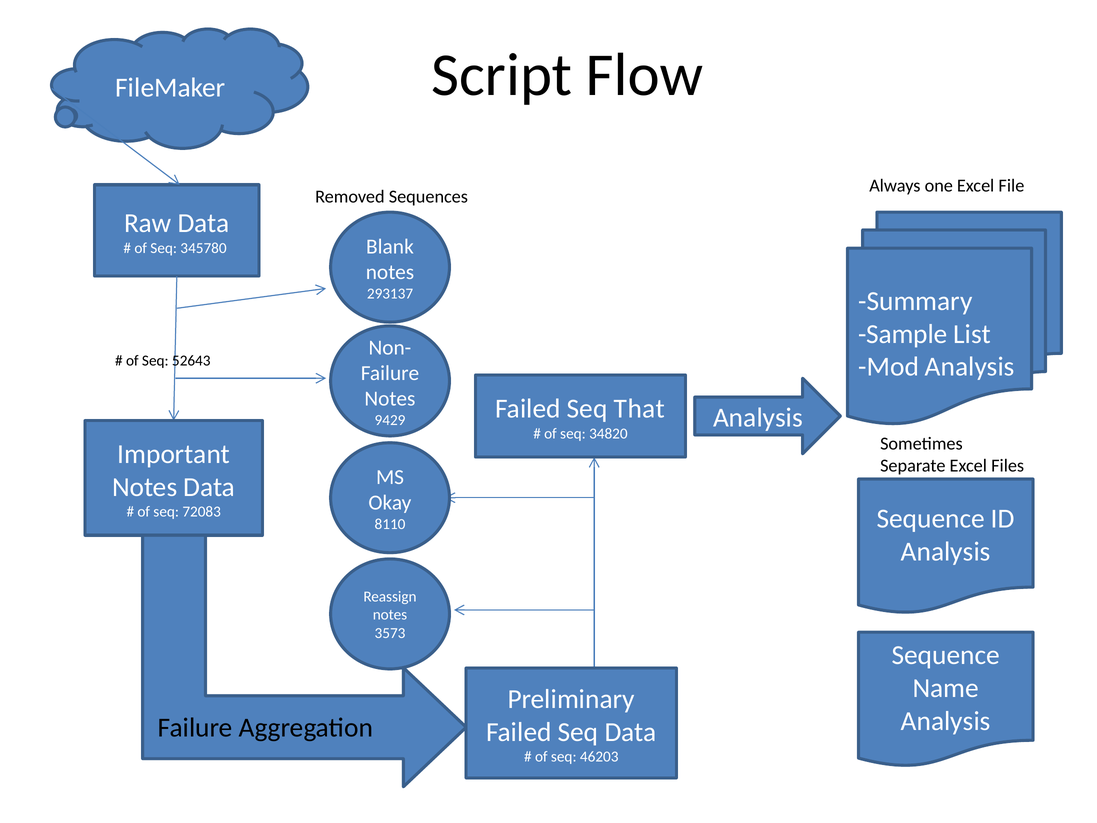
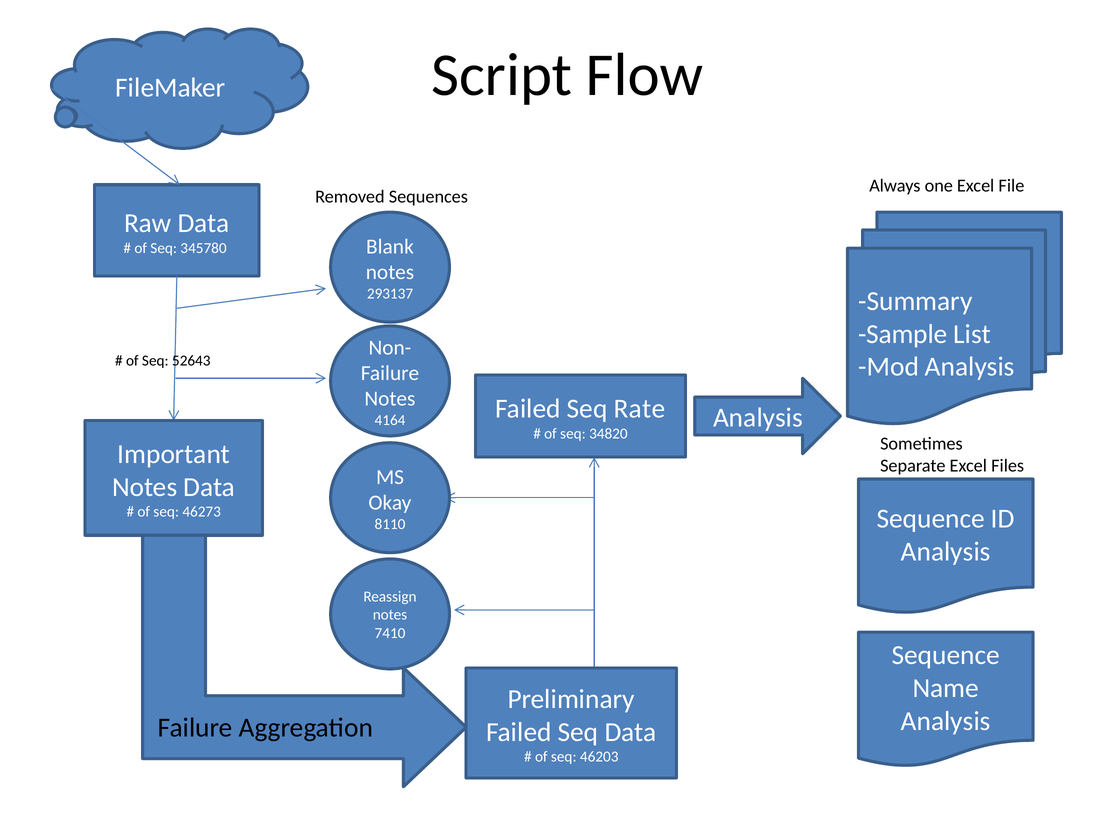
That: That -> Rate (639, 409)
9429: 9429 -> 4164 (390, 420)
72083: 72083 -> 46273 (202, 512)
3573: 3573 -> 7410 (390, 633)
